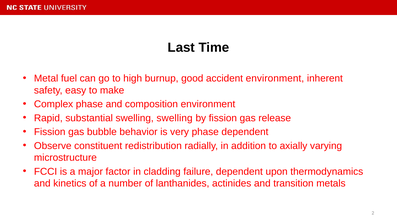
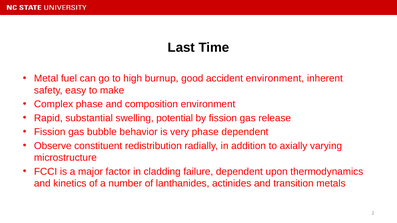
swelling swelling: swelling -> potential (175, 118)
